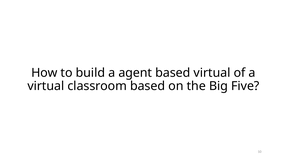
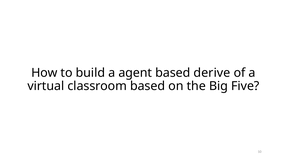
based virtual: virtual -> derive (212, 73)
